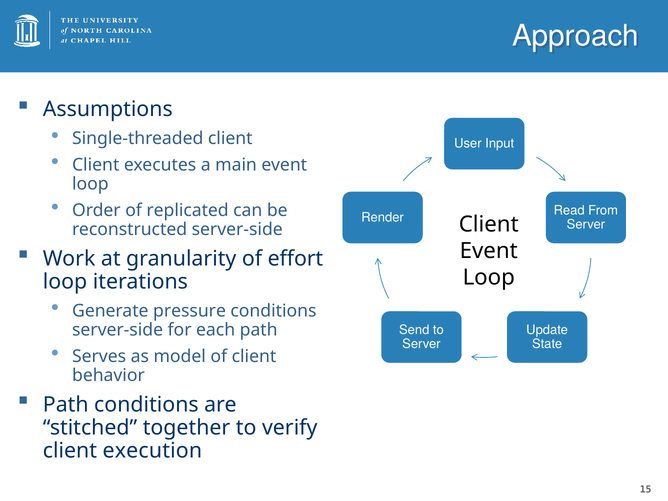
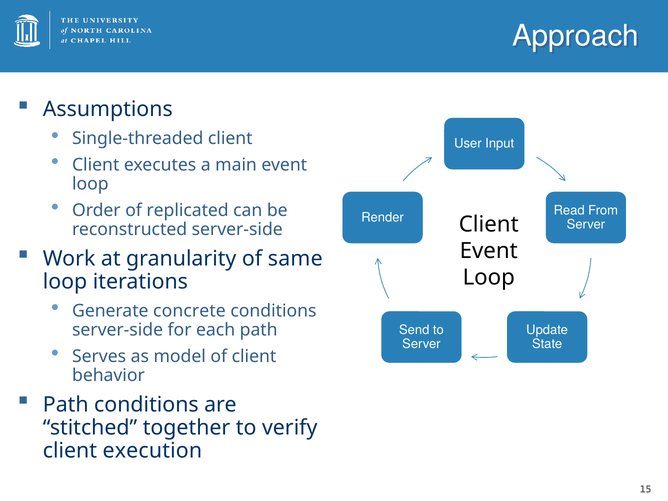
effort: effort -> same (295, 259)
pressure: pressure -> concrete (189, 311)
